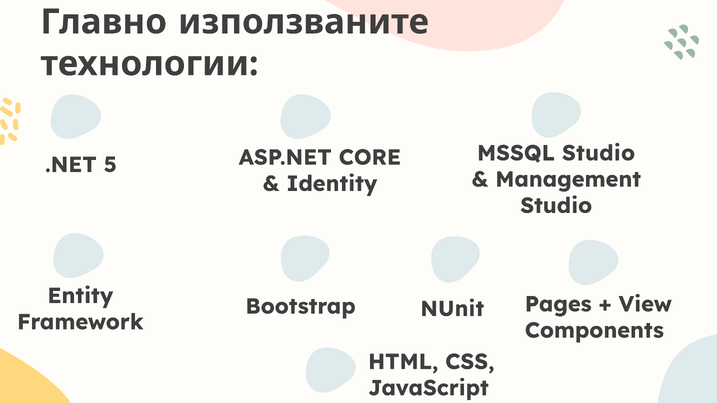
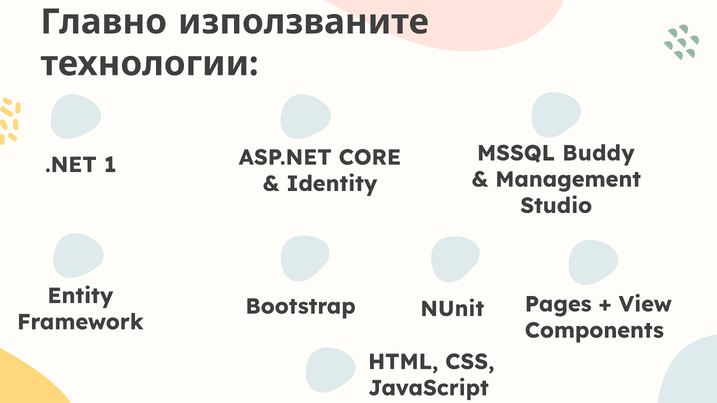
MSSQL Studio: Studio -> Buddy (599, 153)
5: 5 -> 1 (110, 165)
